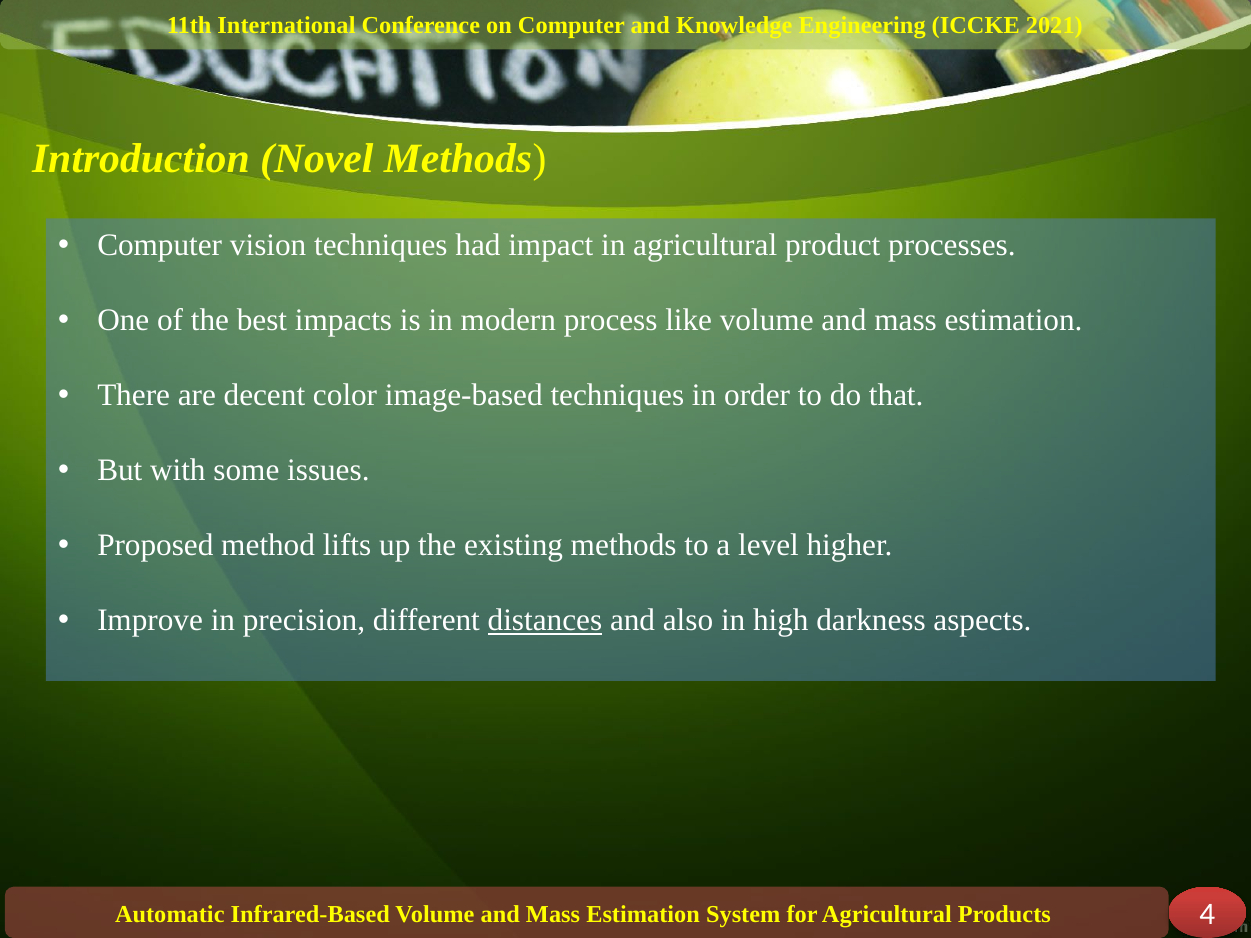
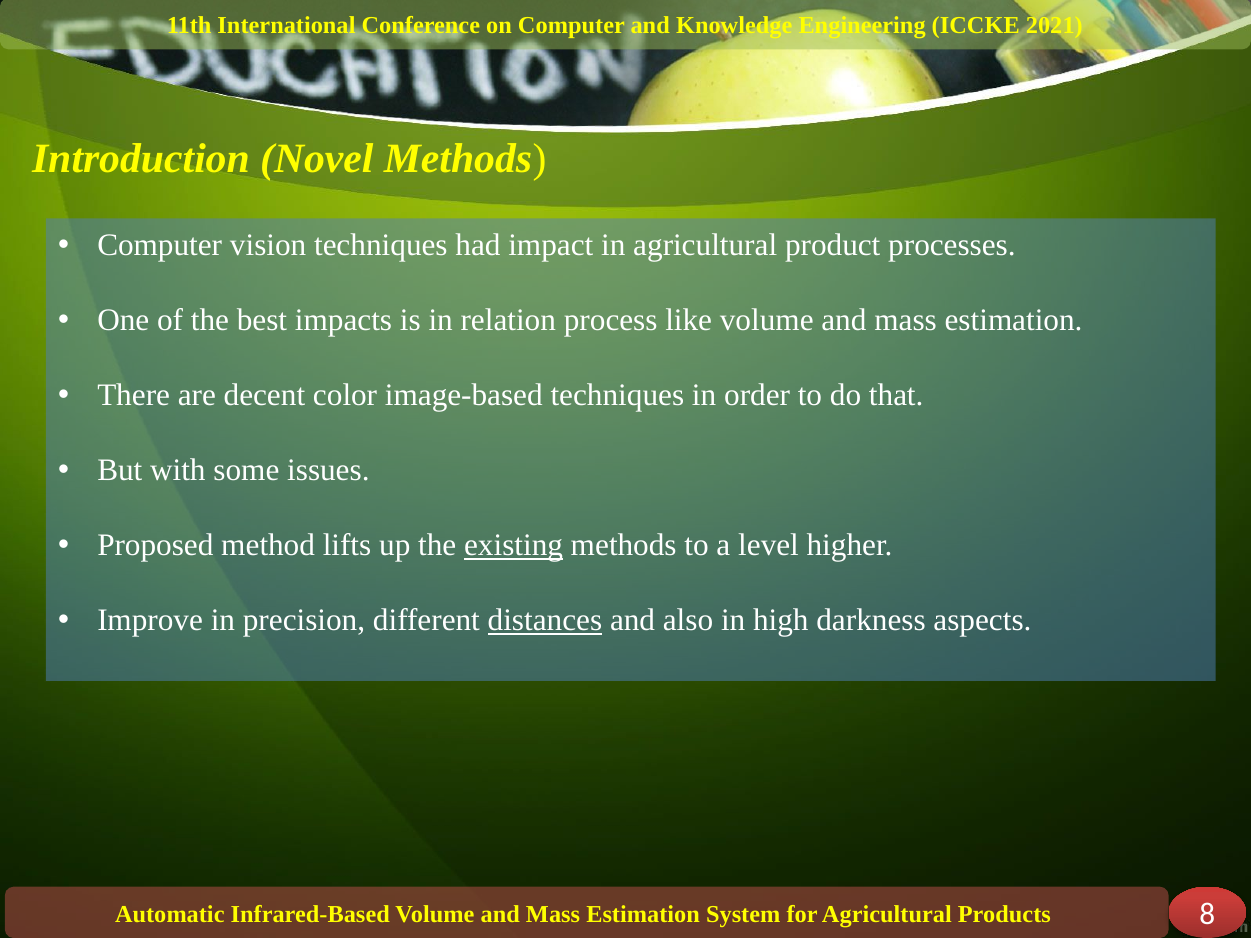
modern: modern -> relation (508, 321)
existing underline: none -> present (514, 546)
4: 4 -> 8 (1207, 915)
